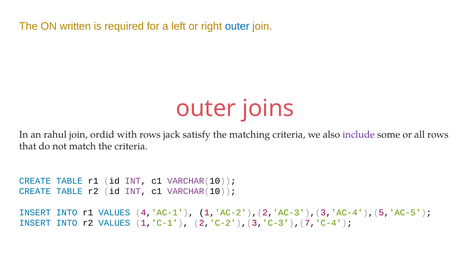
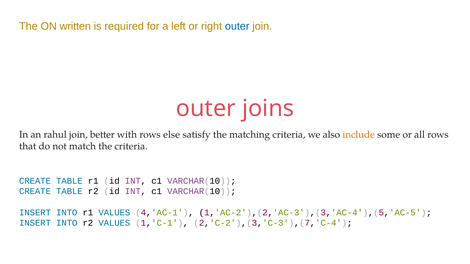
ordid: ordid -> better (102, 135)
jack: jack -> else (172, 135)
include colour: purple -> orange (359, 135)
